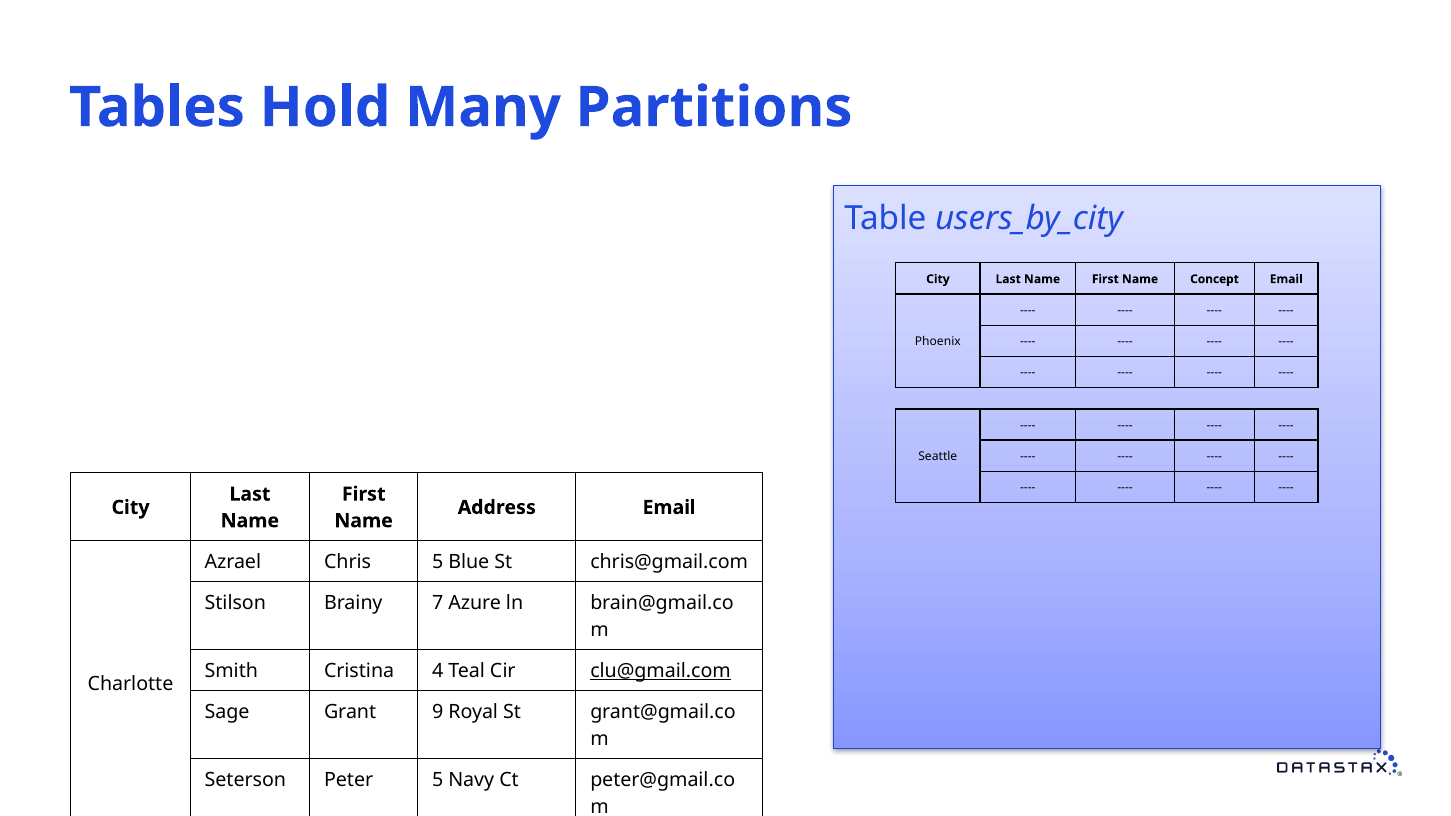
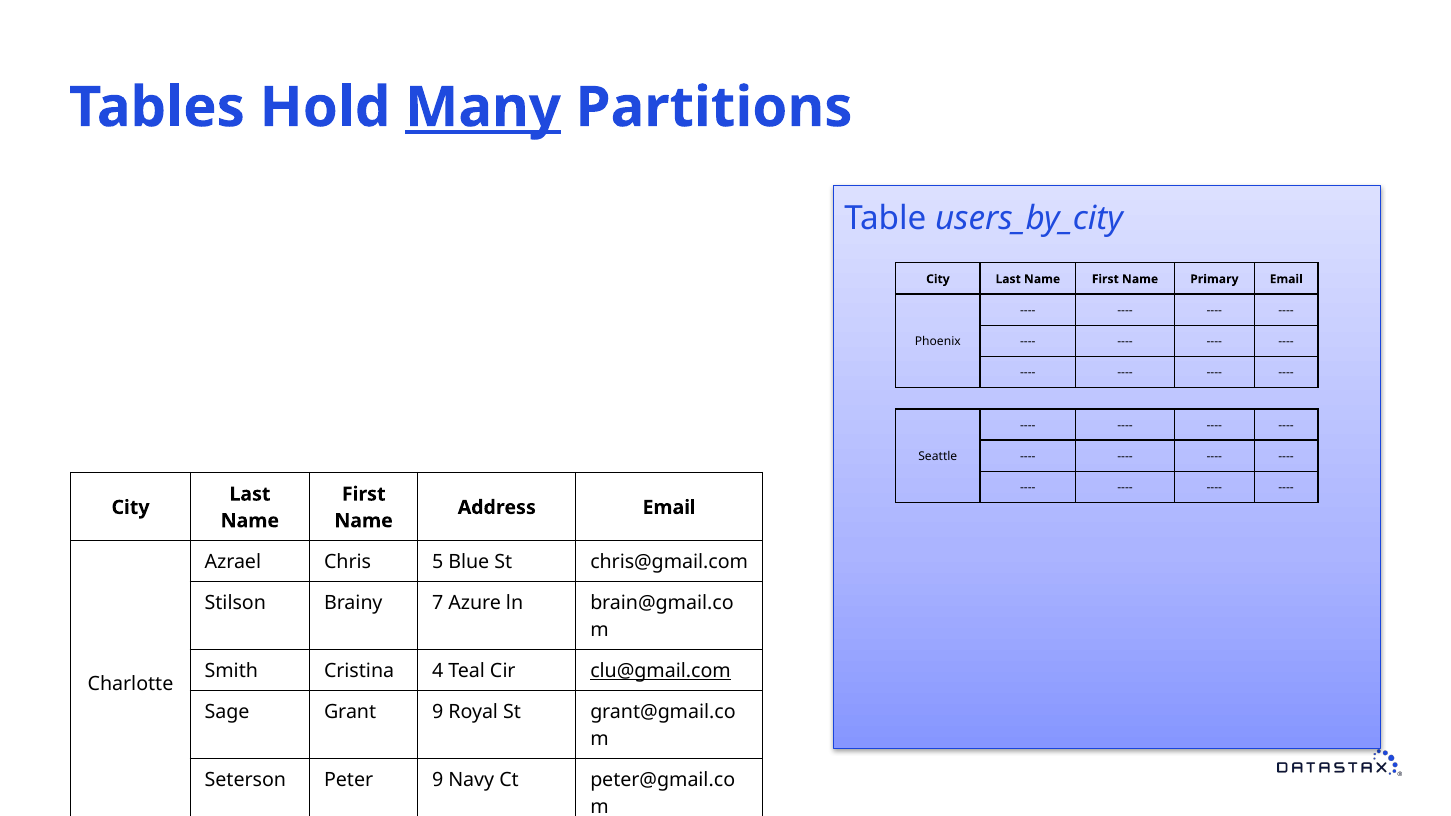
Many underline: none -> present (483, 108)
Concept: Concept -> Primary (1214, 279)
Peter 5: 5 -> 9 (438, 780)
